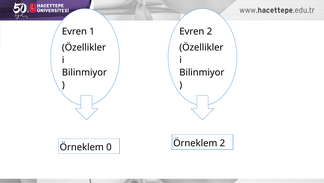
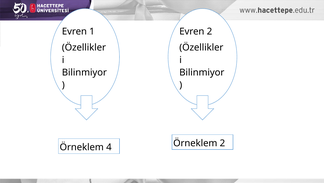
0: 0 -> 4 (109, 147)
